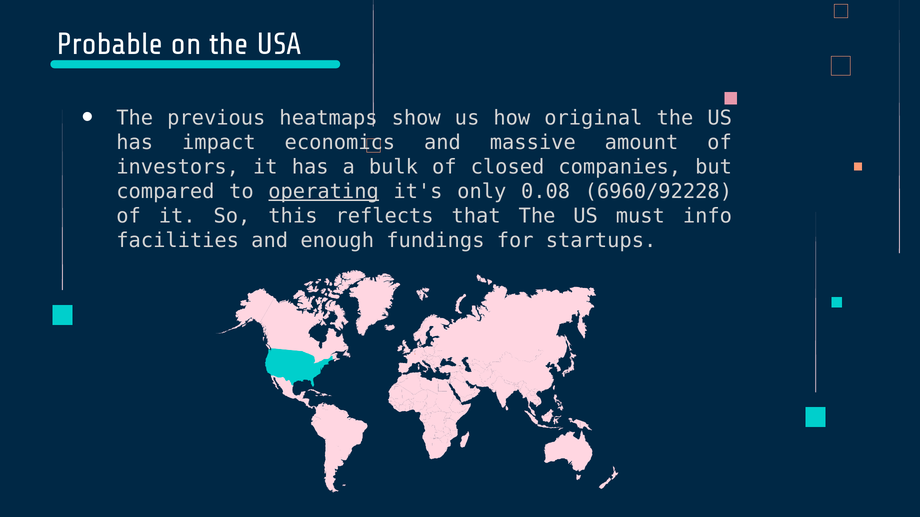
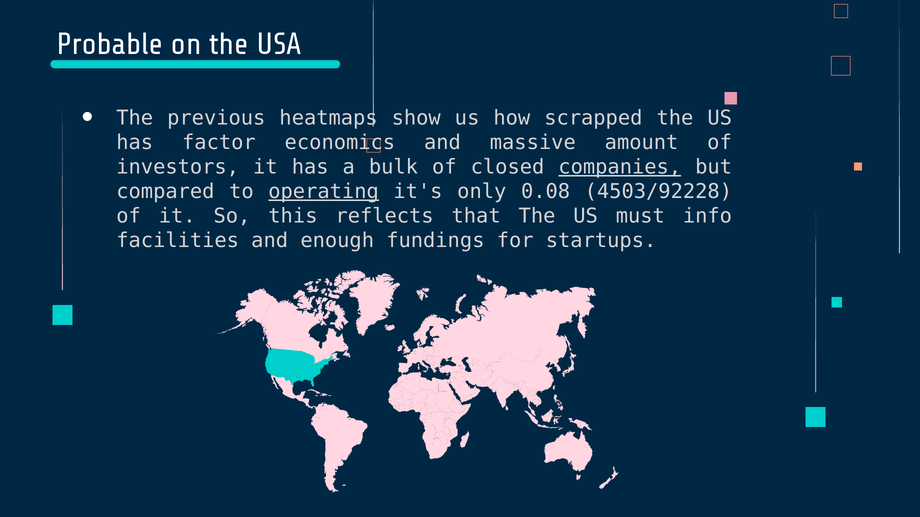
original: original -> scrapped (593, 118)
impact: impact -> factor (219, 143)
companies underline: none -> present (620, 167)
6960/92228: 6960/92228 -> 4503/92228 (658, 192)
